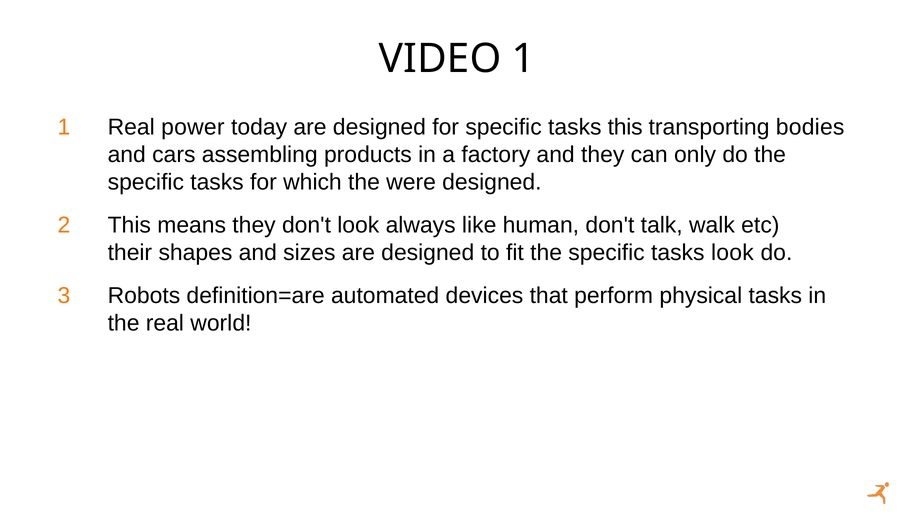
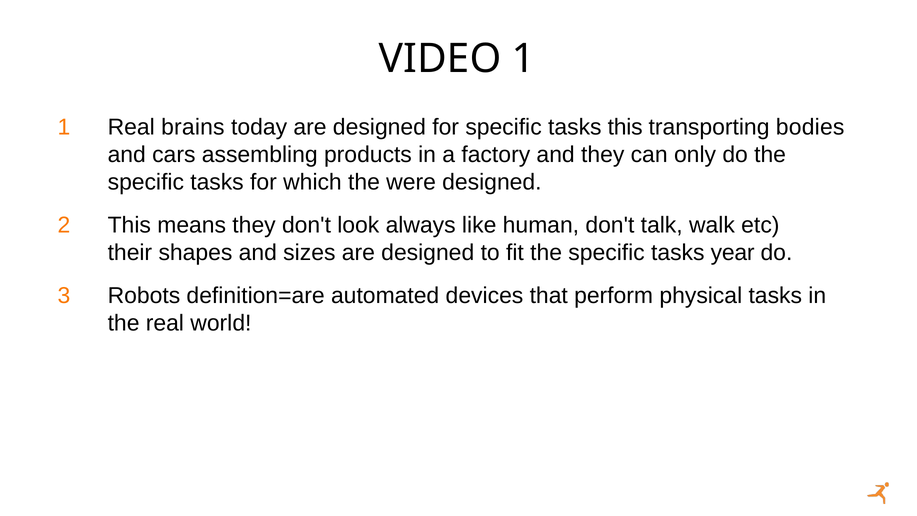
power: power -> brains (193, 127)
tasks look: look -> year (733, 253)
